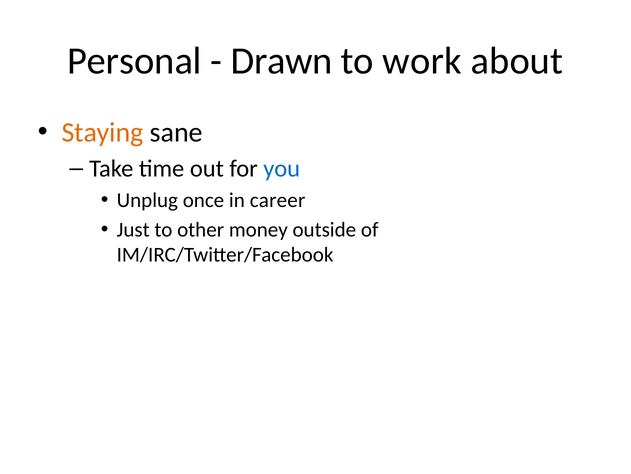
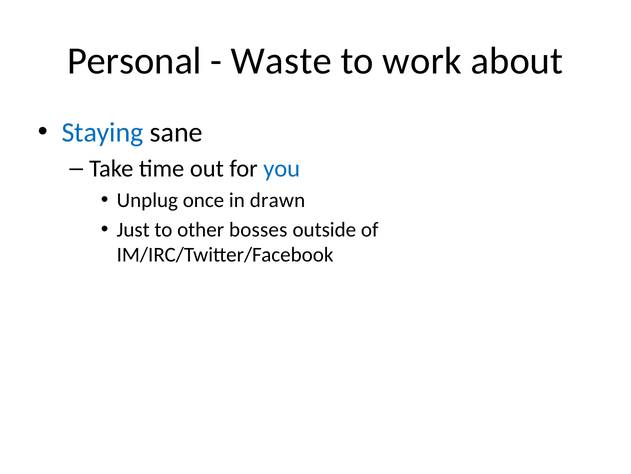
Drawn: Drawn -> Waste (281, 61)
Staying colour: orange -> blue (103, 132)
career: career -> drawn (278, 200)
money: money -> bosses (258, 229)
